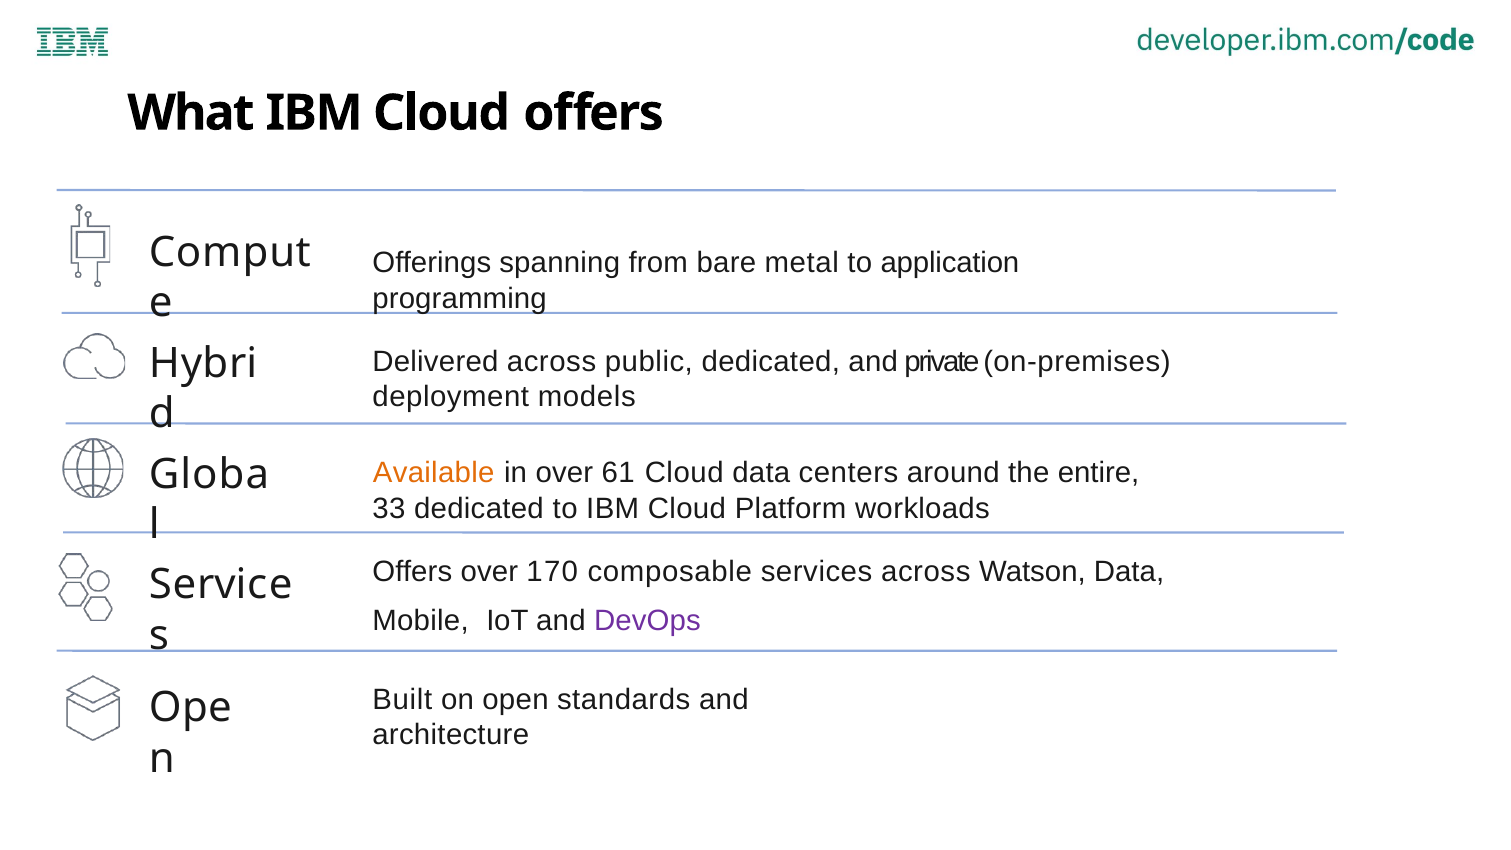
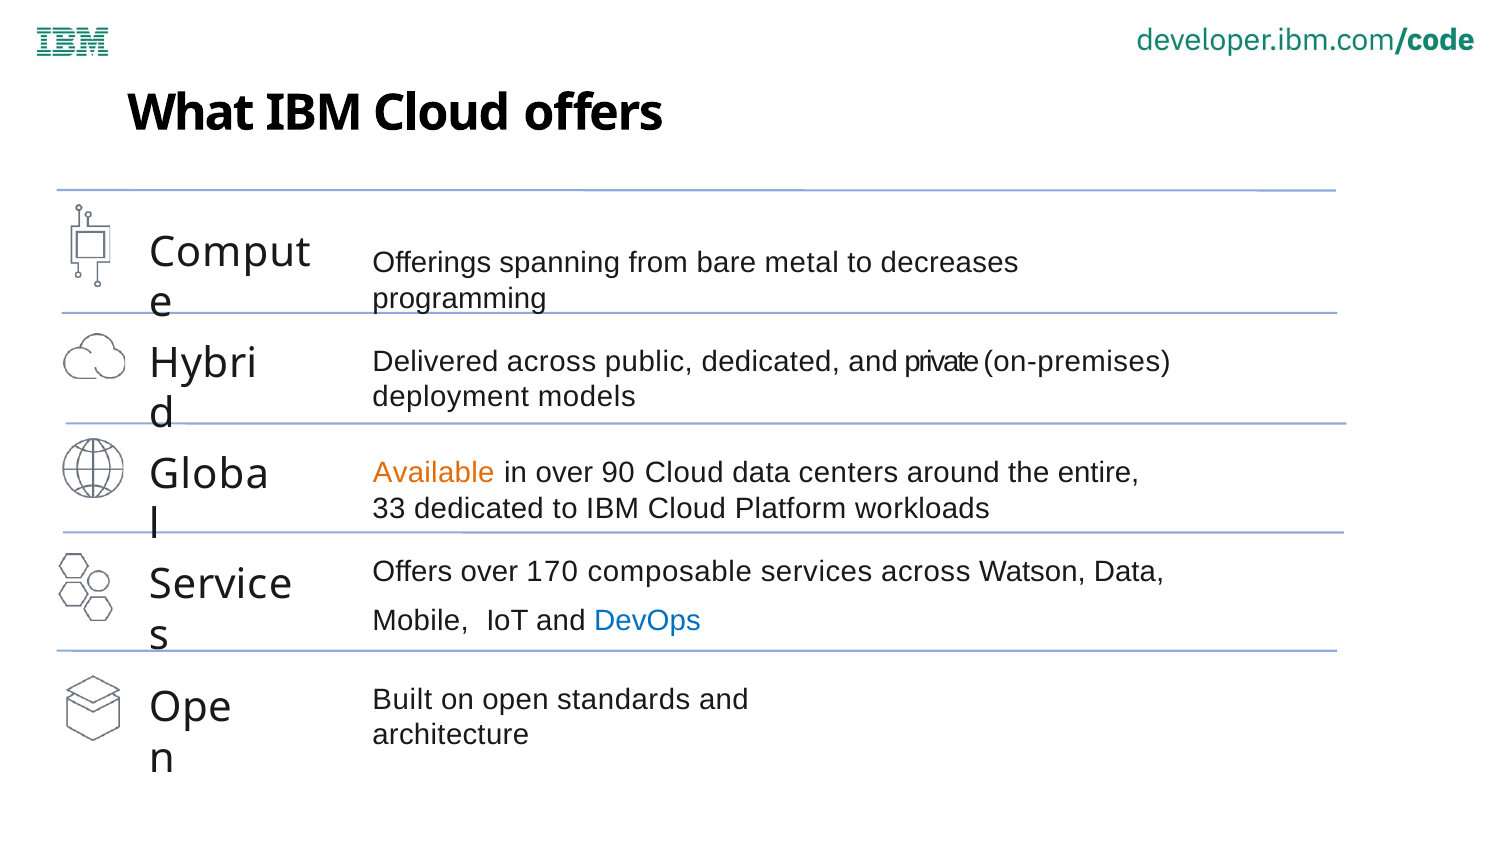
application: application -> decreases (950, 263)
61: 61 -> 90 (618, 473)
DevOps colour: purple -> blue (647, 621)
